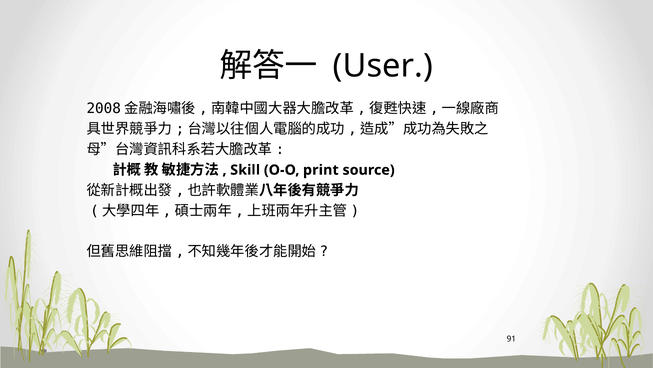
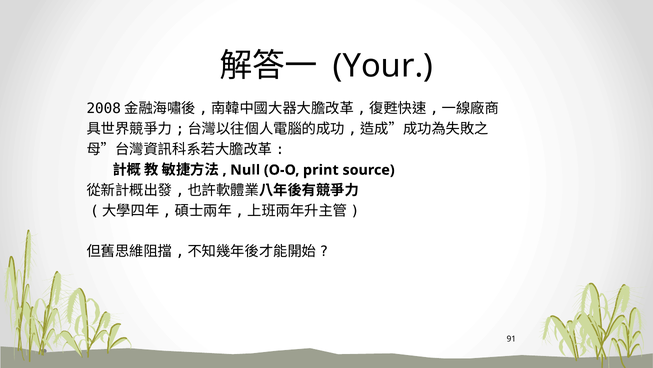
User: User -> Your (383, 66)
Skill: Skill -> Null (245, 170)
